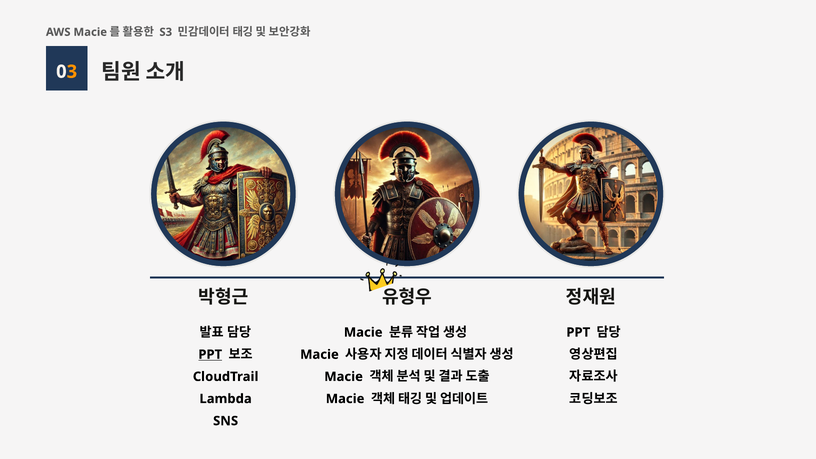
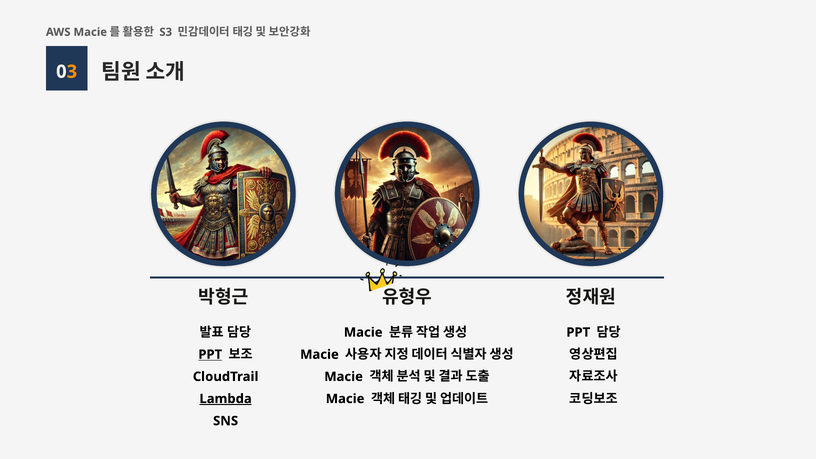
Lambda underline: none -> present (226, 399)
